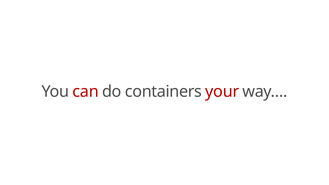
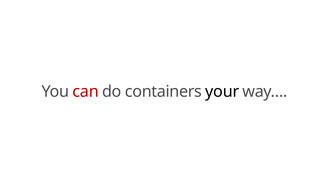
your colour: red -> black (222, 91)
